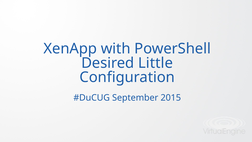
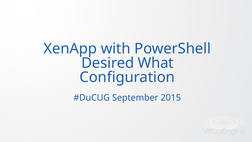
Little: Little -> What (156, 63)
